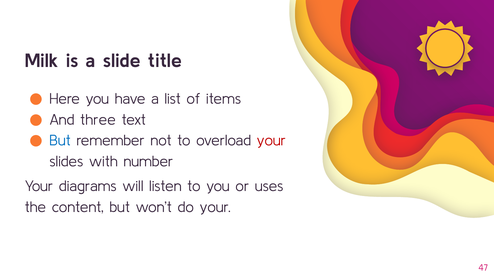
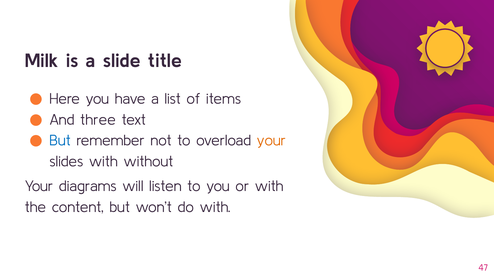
your colour: red -> orange (271, 140)
number: number -> without (148, 161)
or uses: uses -> with (269, 186)
do your: your -> with (215, 207)
